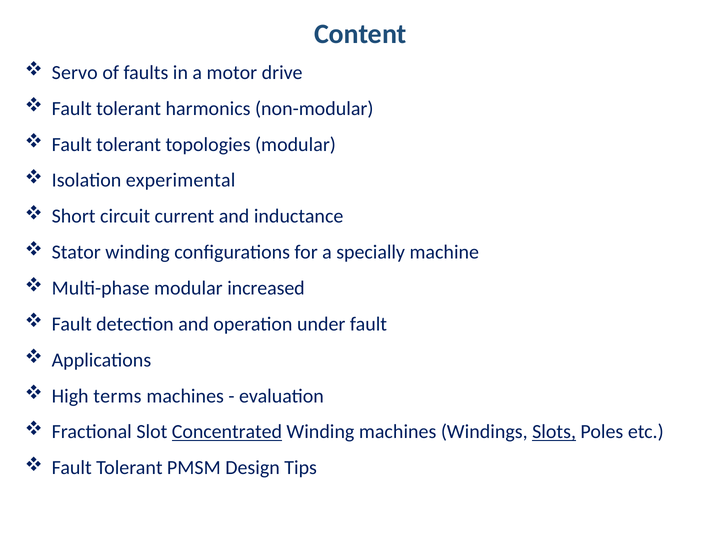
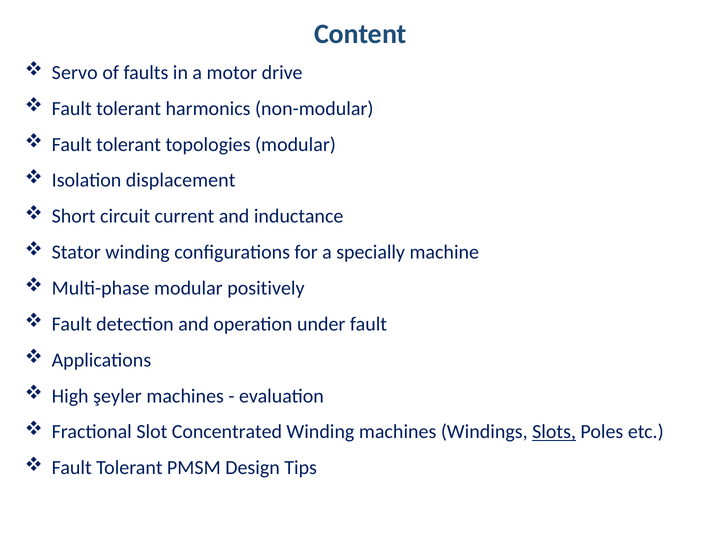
experimental: experimental -> displacement (181, 180)
increased: increased -> positively (266, 288)
terms: terms -> şeyler (117, 396)
Concentrated underline: present -> none (227, 432)
